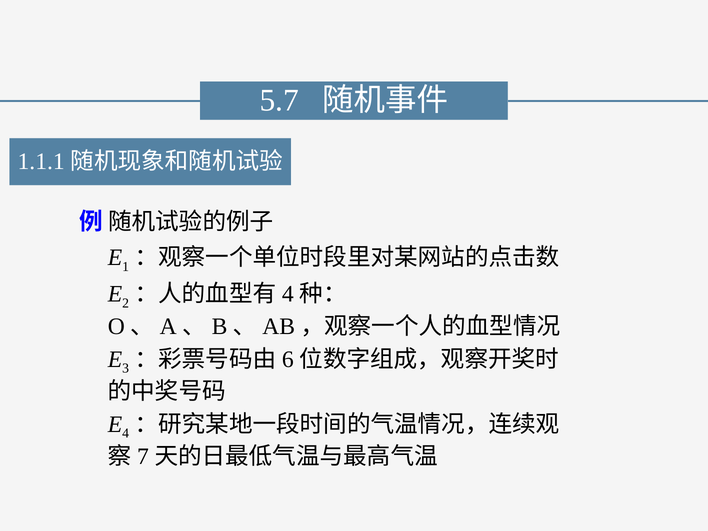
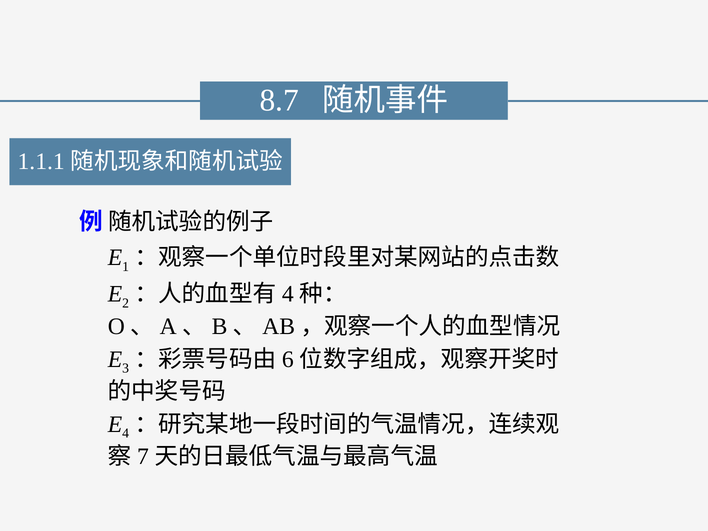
5.7: 5.7 -> 8.7 (279, 101)
